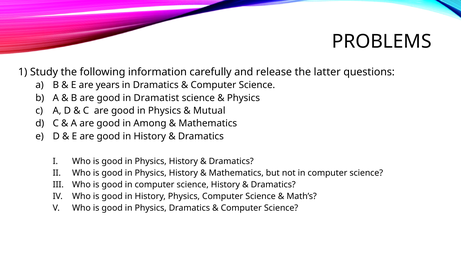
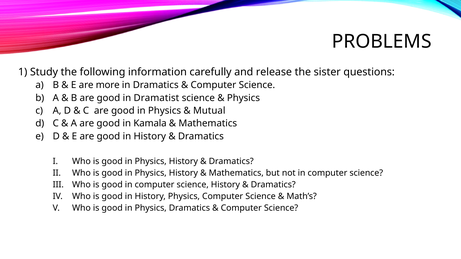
latter: latter -> sister (327, 72)
years: years -> more (108, 85)
Among: Among -> Kamala (150, 124)
